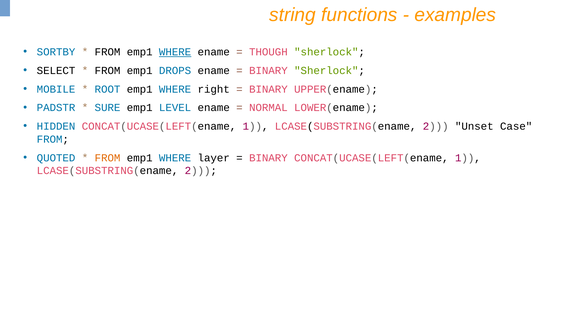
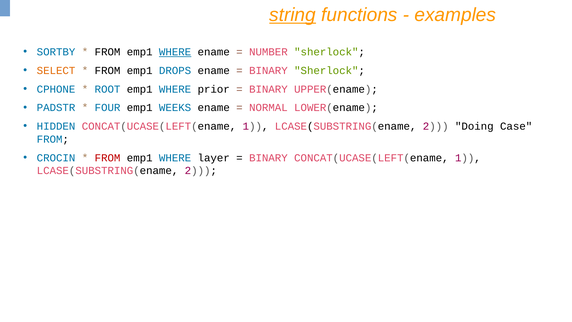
string underline: none -> present (293, 15)
THOUGH: THOUGH -> NUMBER (268, 52)
SELECT colour: black -> orange (56, 70)
MOBILE: MOBILE -> CPHONE (56, 89)
right: right -> prior (214, 89)
SURE: SURE -> FOUR (108, 108)
LEVEL: LEVEL -> WEEKS (175, 108)
Unset: Unset -> Doing (474, 126)
QUOTED: QUOTED -> CROCIN (56, 158)
FROM colour: orange -> red (108, 158)
